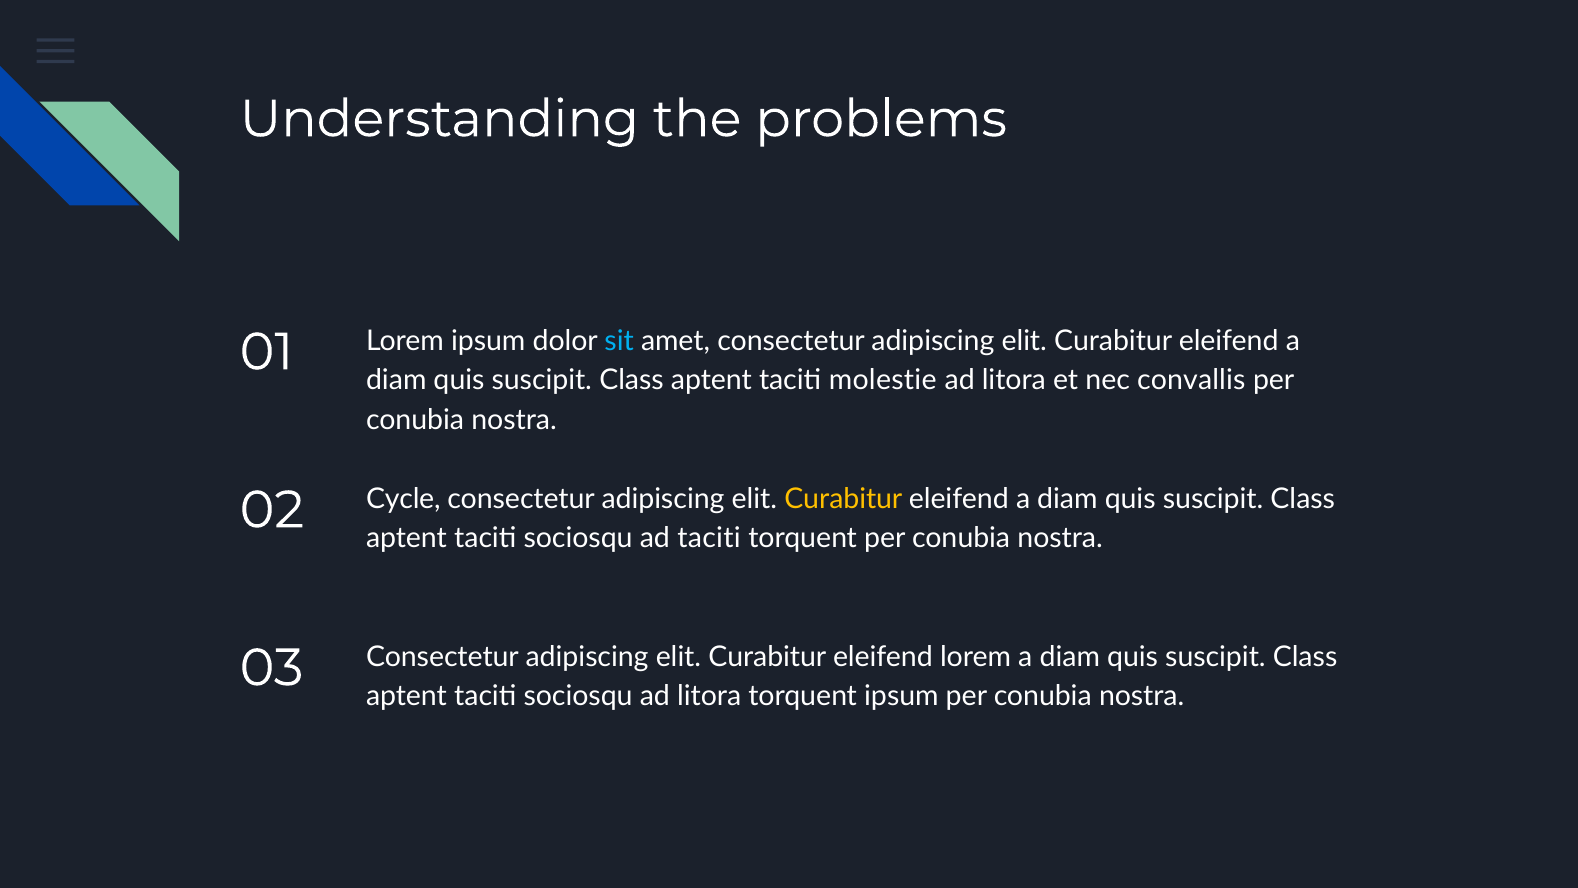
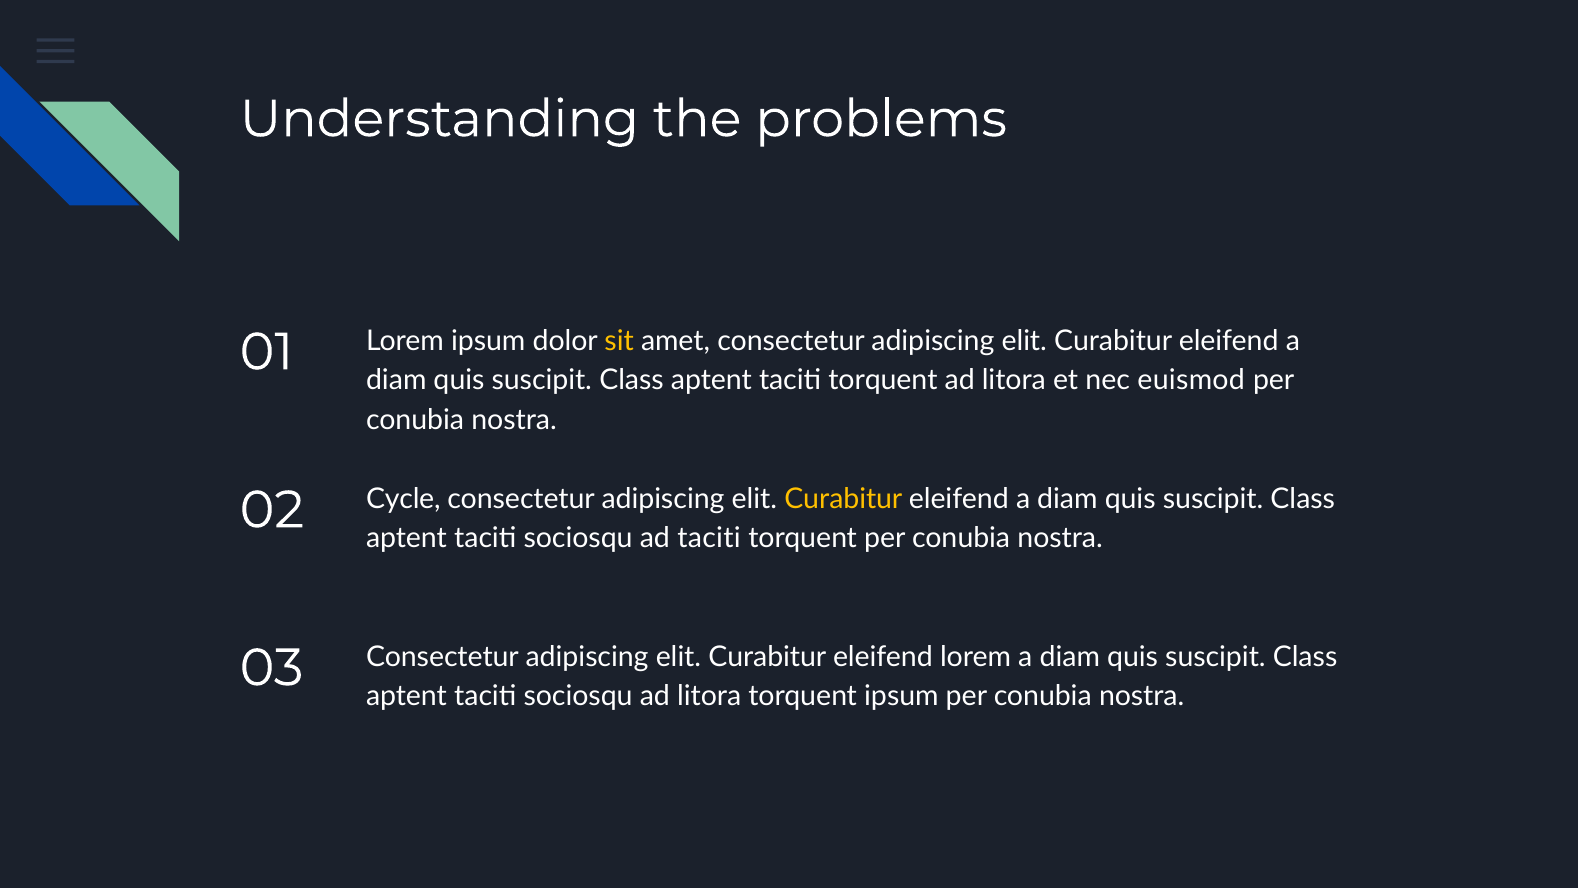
sit colour: light blue -> yellow (619, 341)
aptent taciti molestie: molestie -> torquent (883, 380)
convallis: convallis -> euismod (1191, 380)
